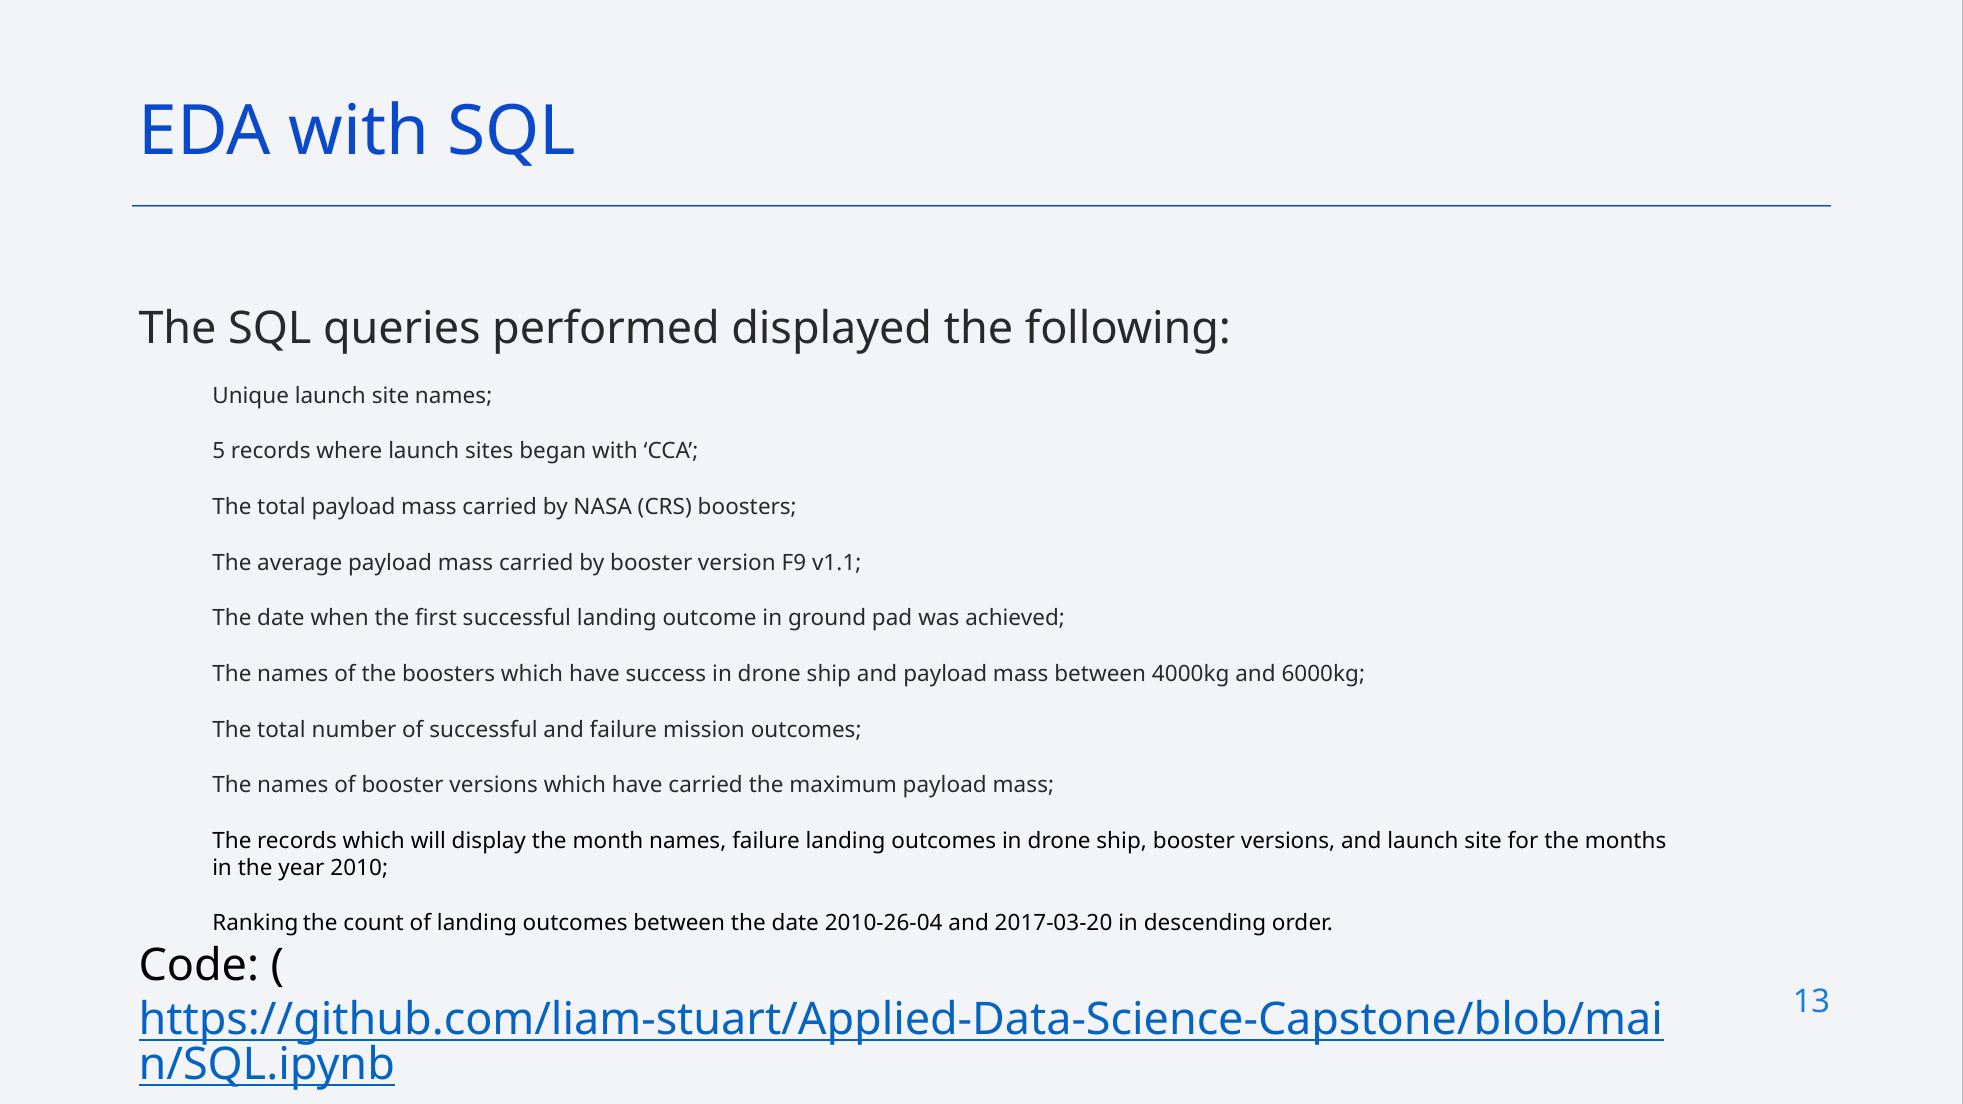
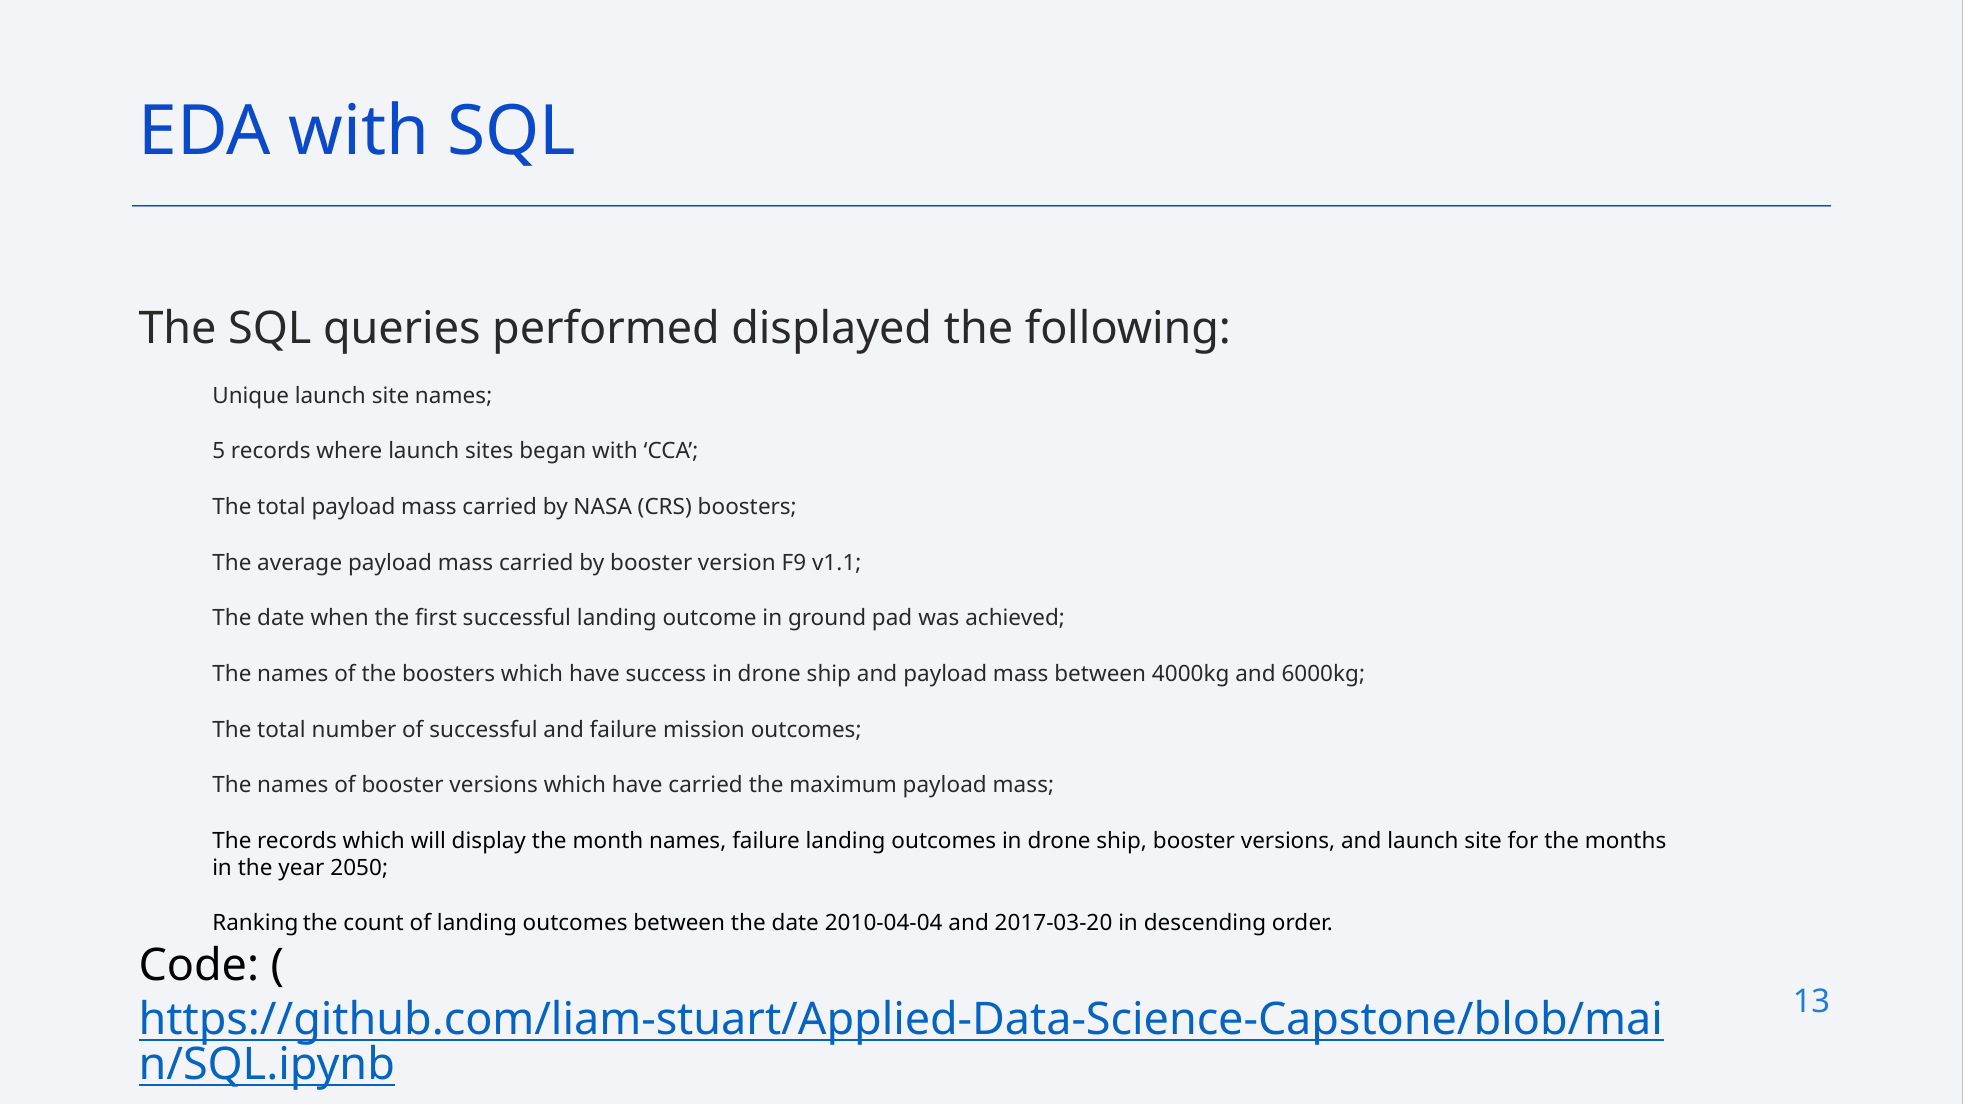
2010: 2010 -> 2050 (359, 868)
2010-26-04: 2010-26-04 -> 2010-04-04 (884, 924)
